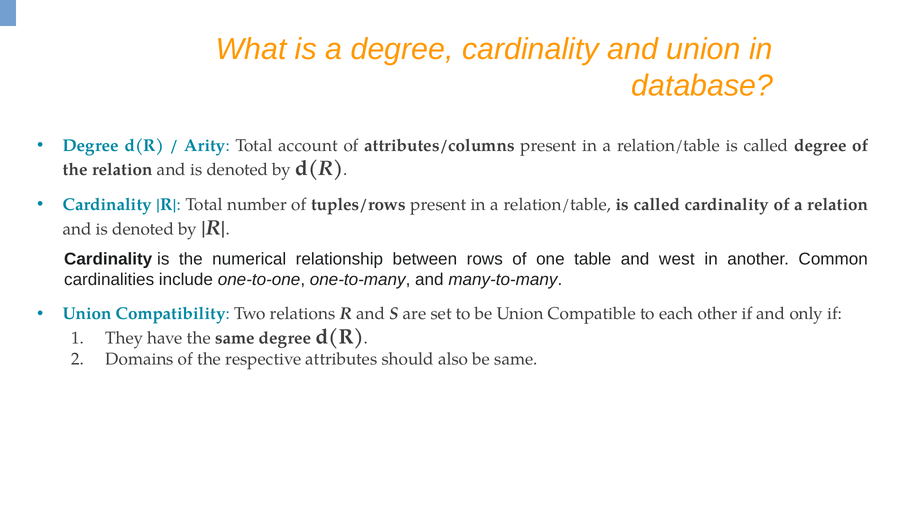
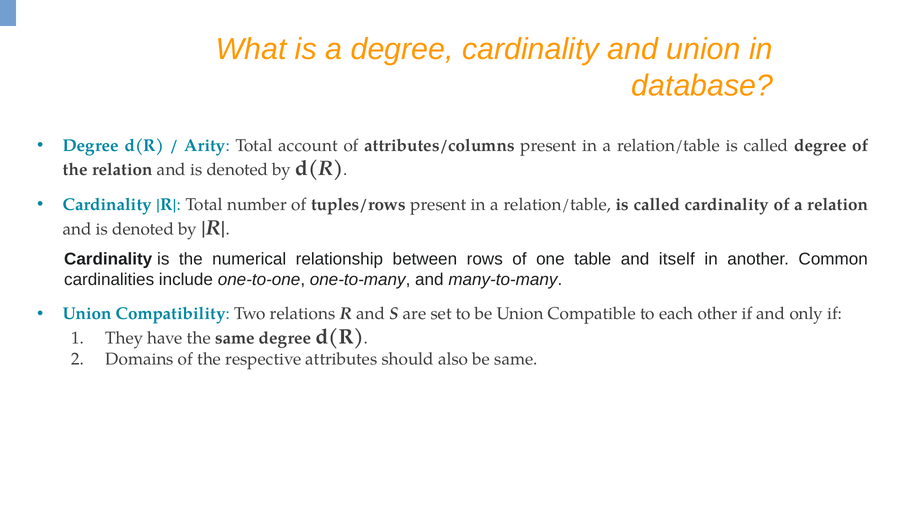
west: west -> itself (677, 259)
